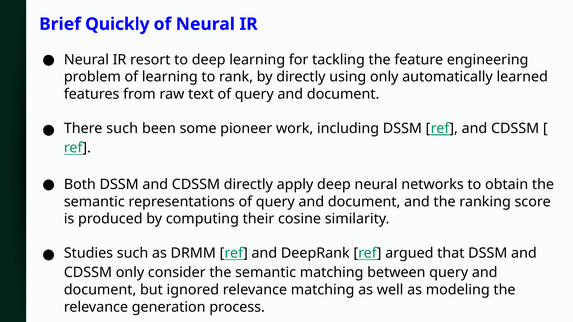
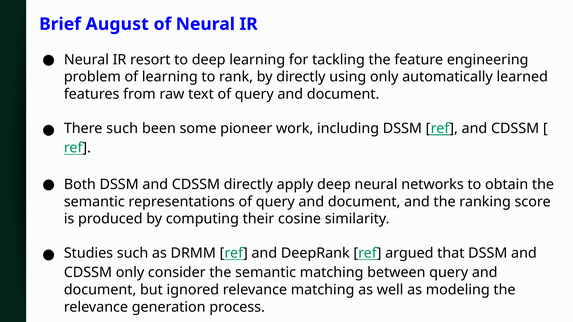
Quickly: Quickly -> August (117, 24)
